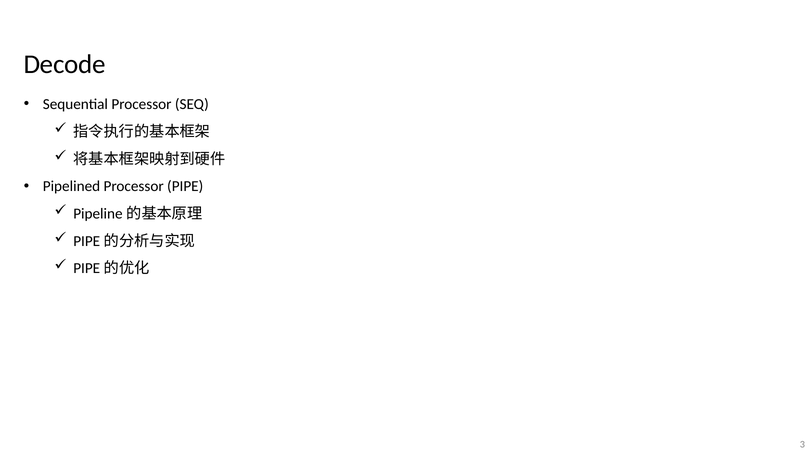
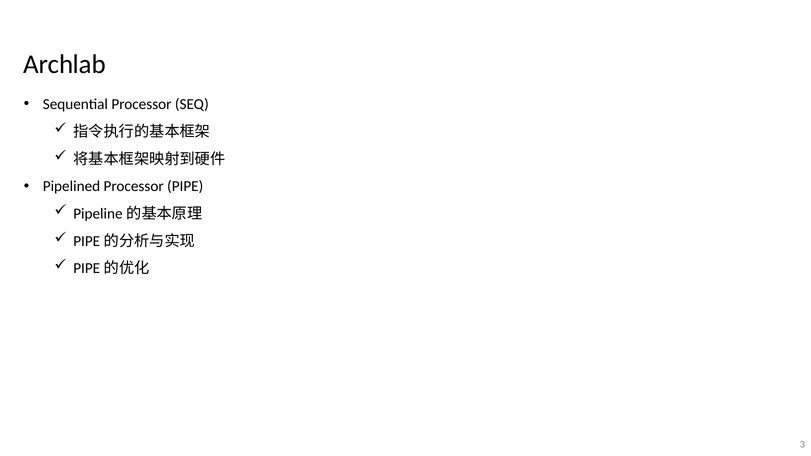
Decode: Decode -> Archlab (65, 64)
